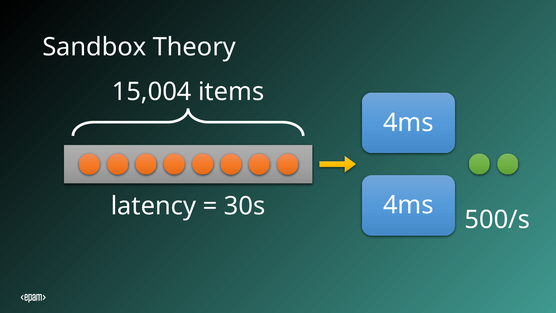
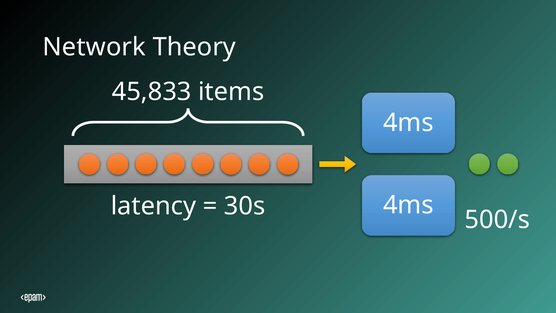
Sandbox: Sandbox -> Network (94, 47)
15,004: 15,004 -> 45,833 (152, 92)
